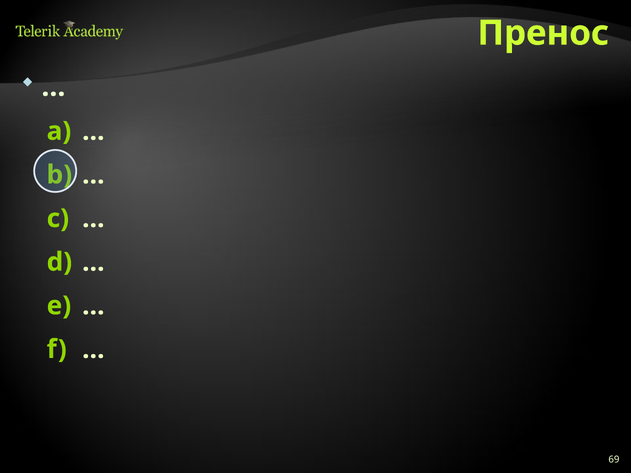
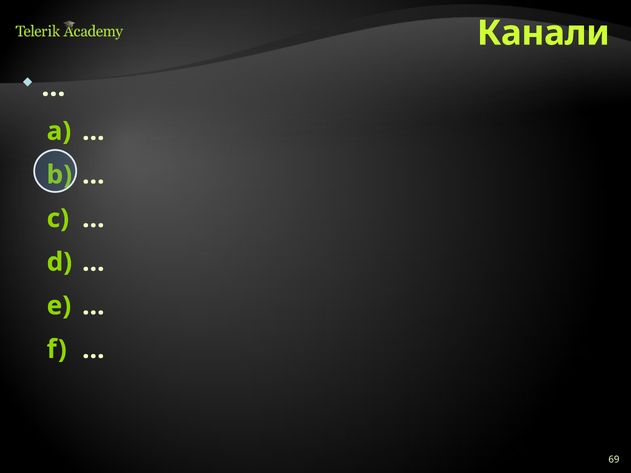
Пренос: Пренос -> Канали (543, 33)
